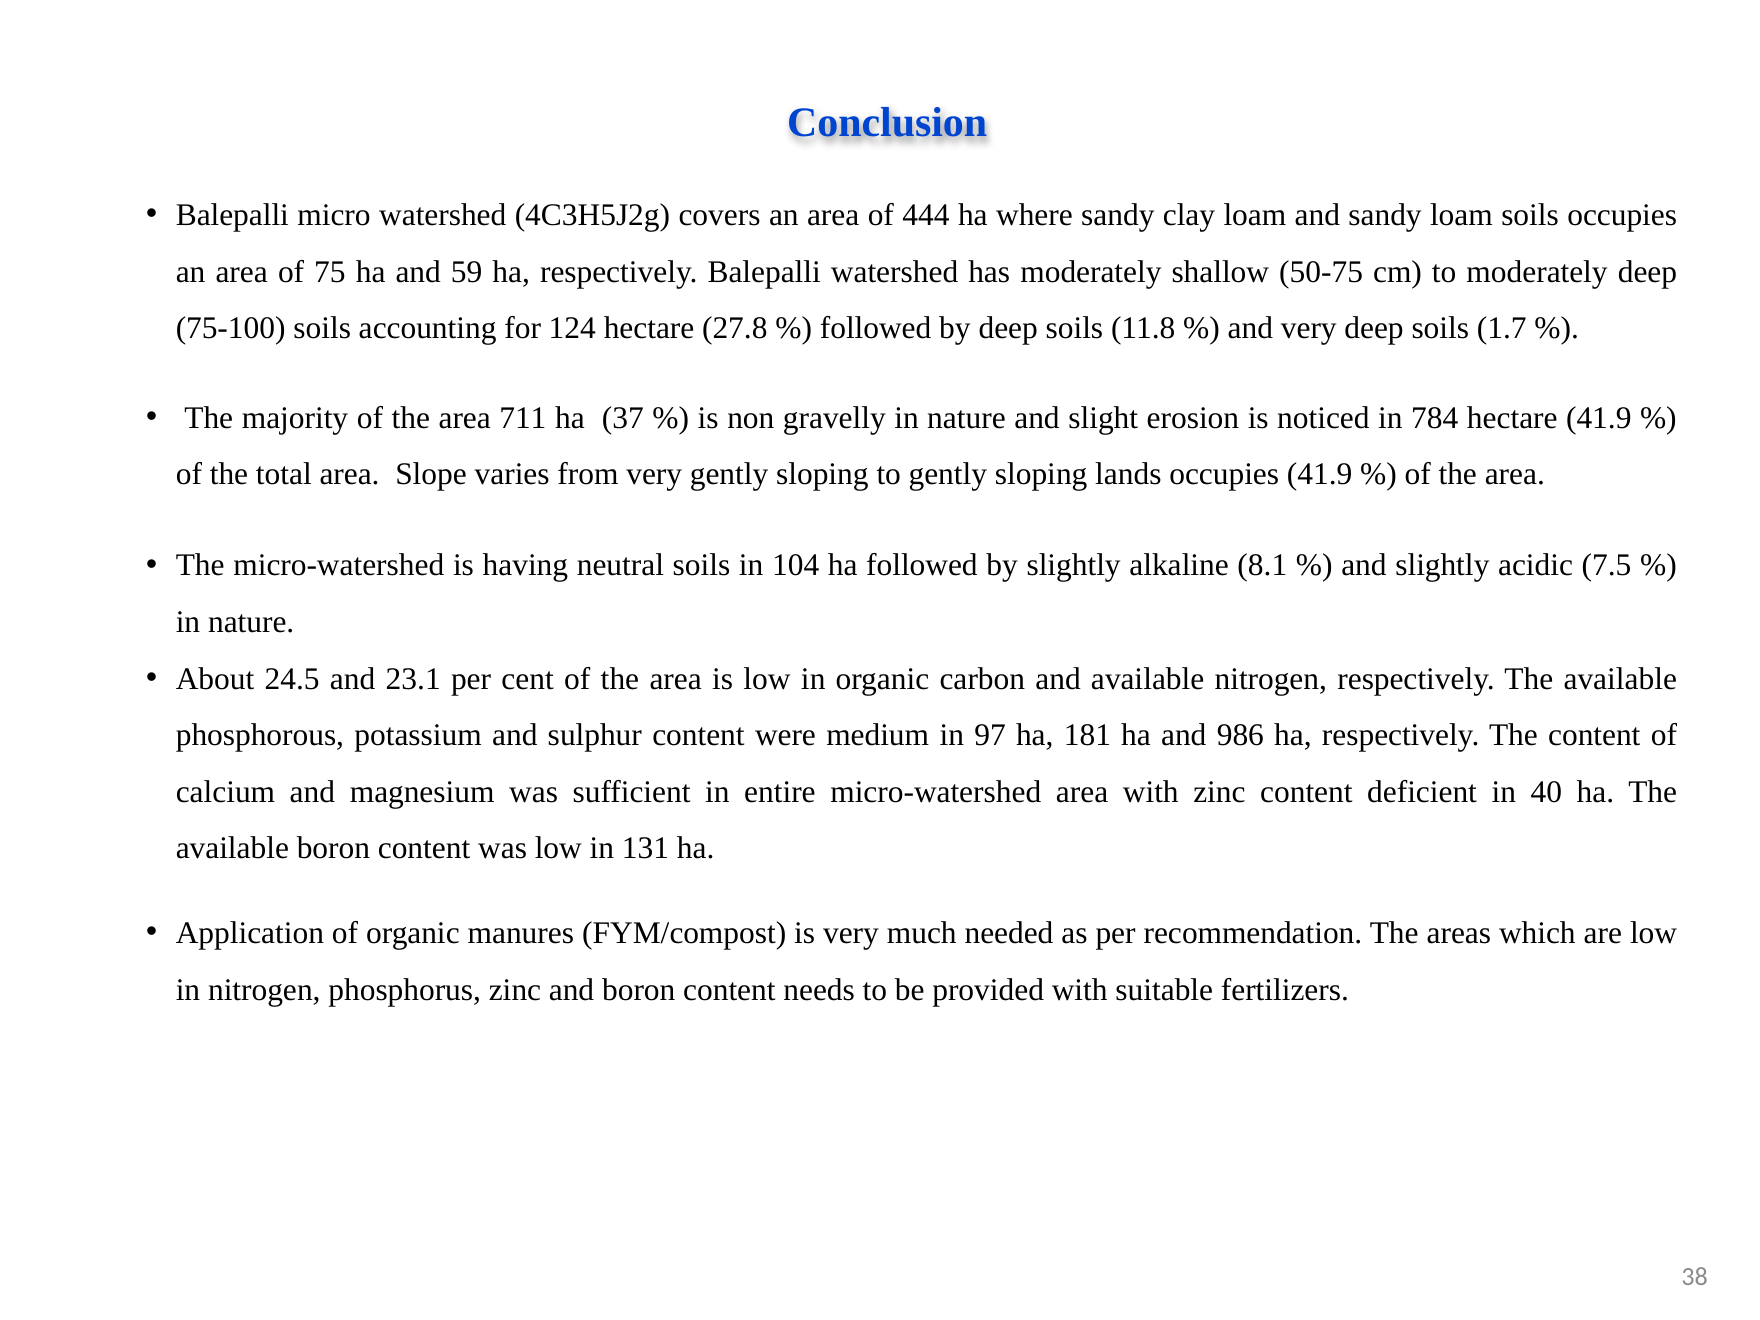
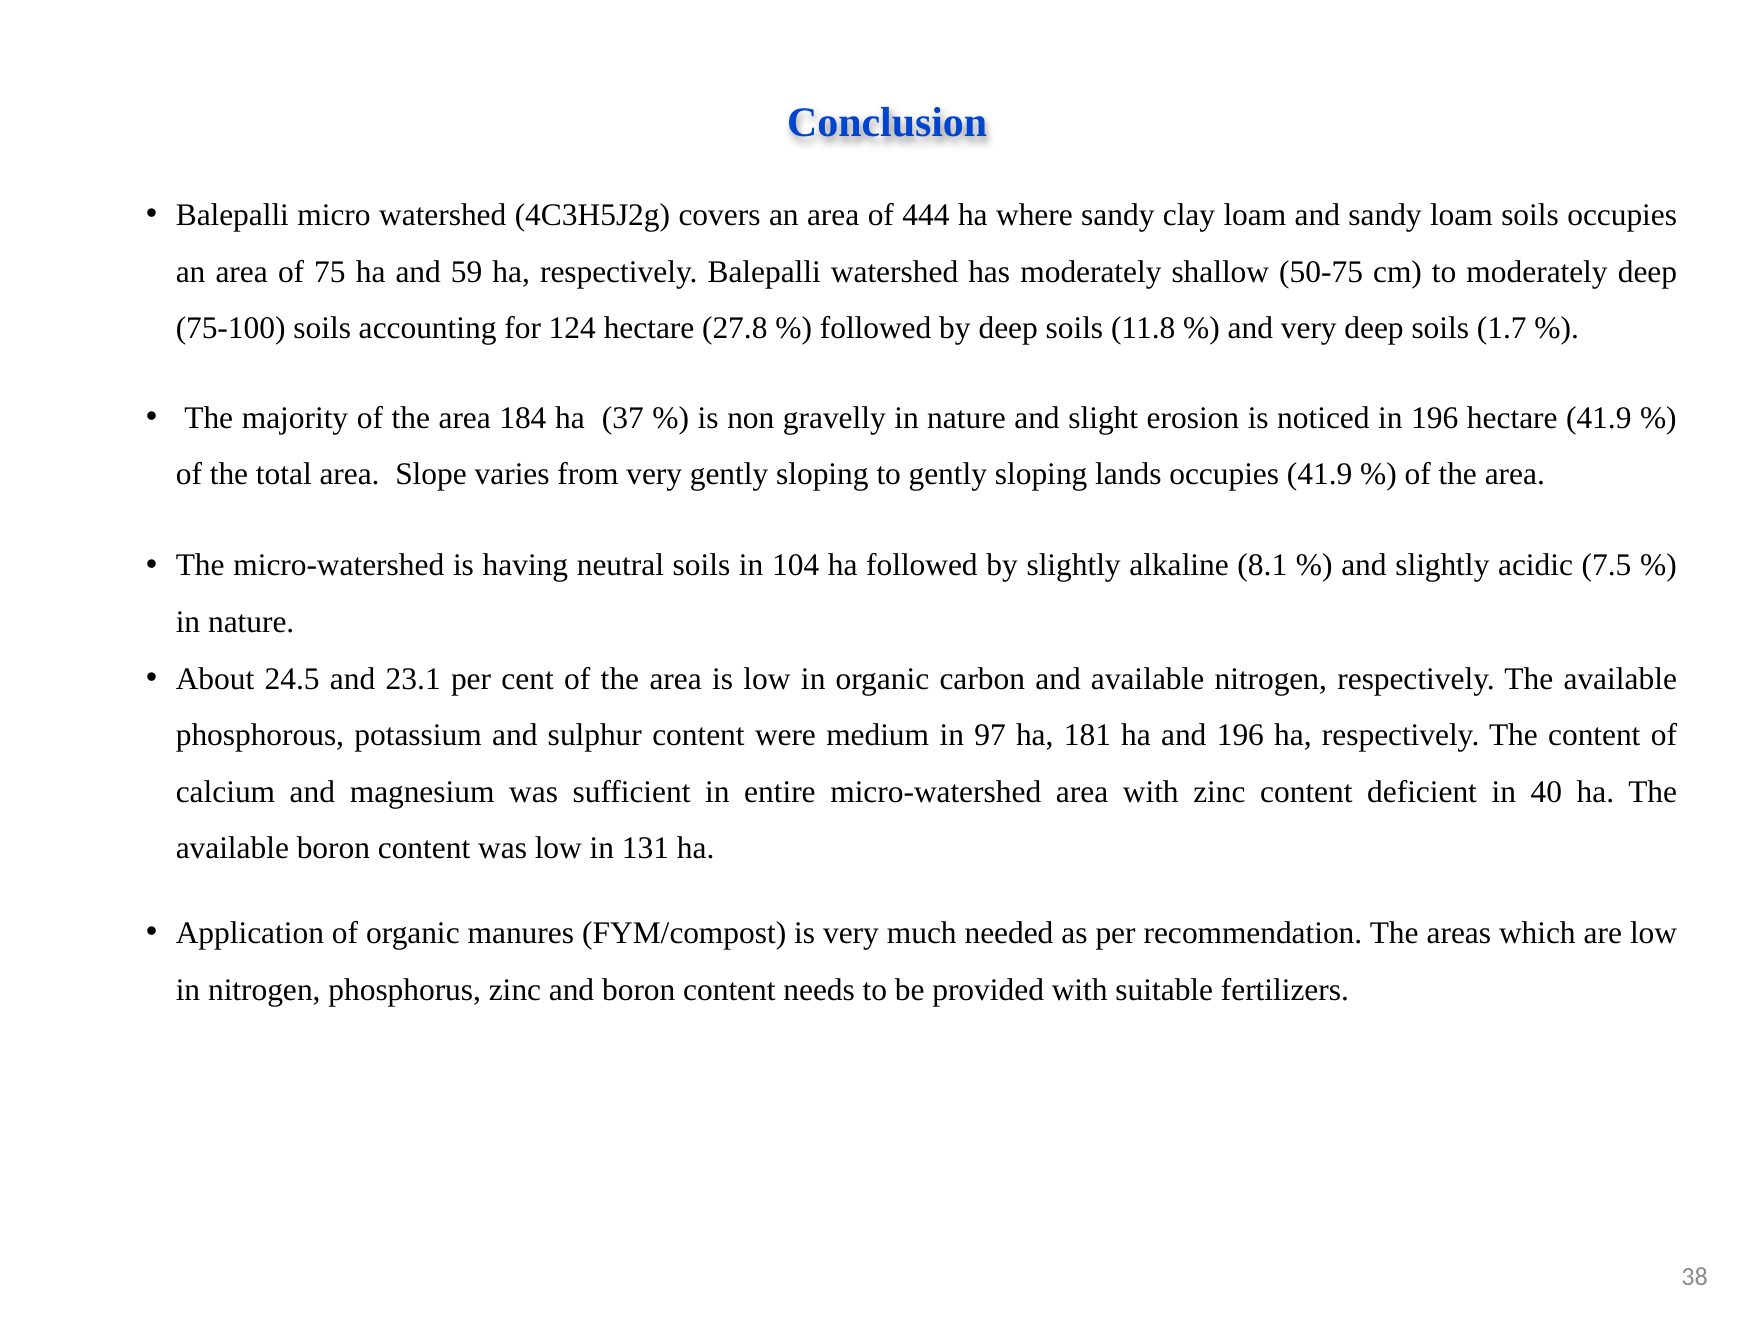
711: 711 -> 184 (523, 418)
in 784: 784 -> 196 (1435, 418)
and 986: 986 -> 196 (1240, 735)
